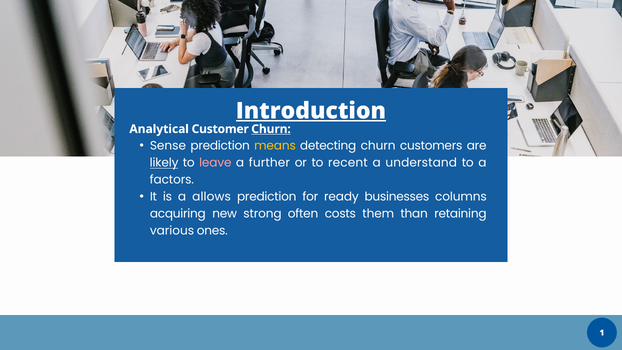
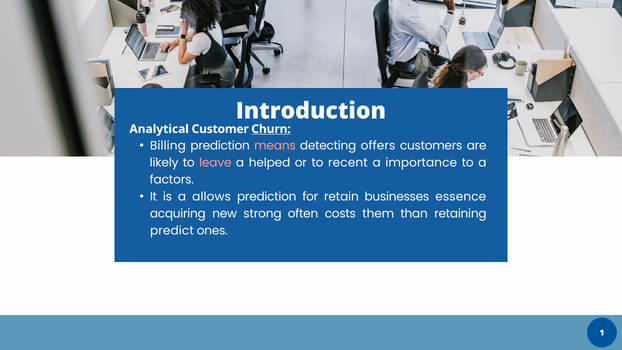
Introduction underline: present -> none (311, 111)
Sense: Sense -> Billing (168, 146)
means colour: yellow -> pink (275, 146)
detecting churn: churn -> offers (378, 146)
likely underline: present -> none (164, 163)
further: further -> helped (270, 163)
understand: understand -> importance (421, 163)
ready: ready -> retain (341, 197)
columns: columns -> essence (461, 197)
various: various -> predict (172, 231)
